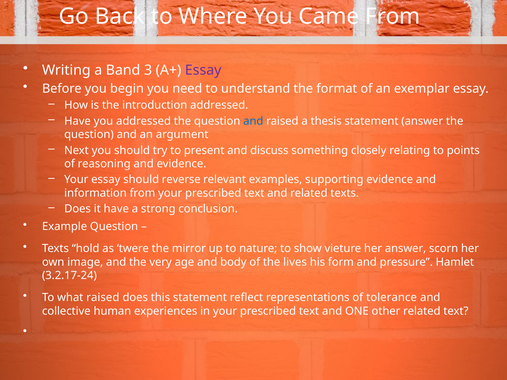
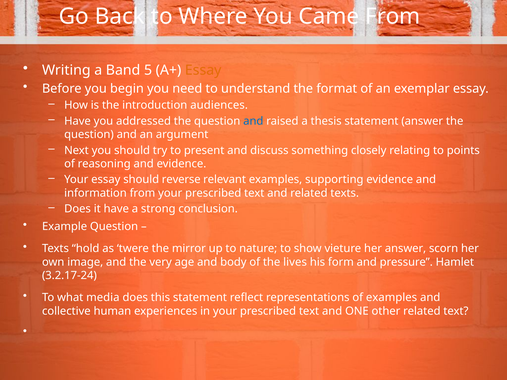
3: 3 -> 5 (148, 70)
Essay colour: purple -> orange (203, 70)
introduction addressed: addressed -> audiences (219, 105)
what raised: raised -> media (103, 298)
of tolerance: tolerance -> examples (392, 298)
